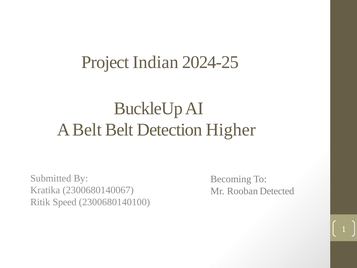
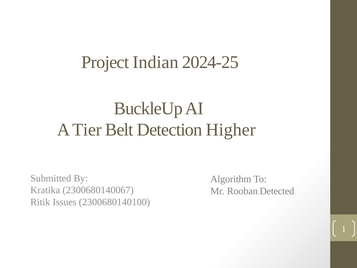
A Belt: Belt -> Tier (87, 130)
Becoming: Becoming -> Algorithm (231, 179)
Speed: Speed -> Issues (65, 202)
